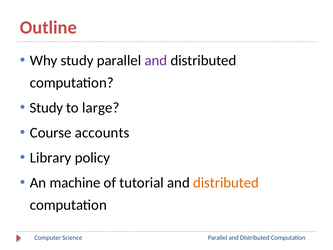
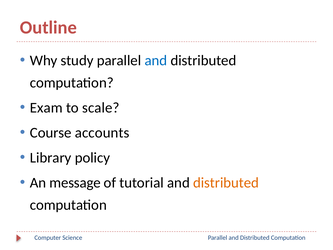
and colour: purple -> blue (156, 60)
Study: Study -> Exam (46, 108)
large: large -> scale (101, 108)
machine: machine -> message (75, 182)
